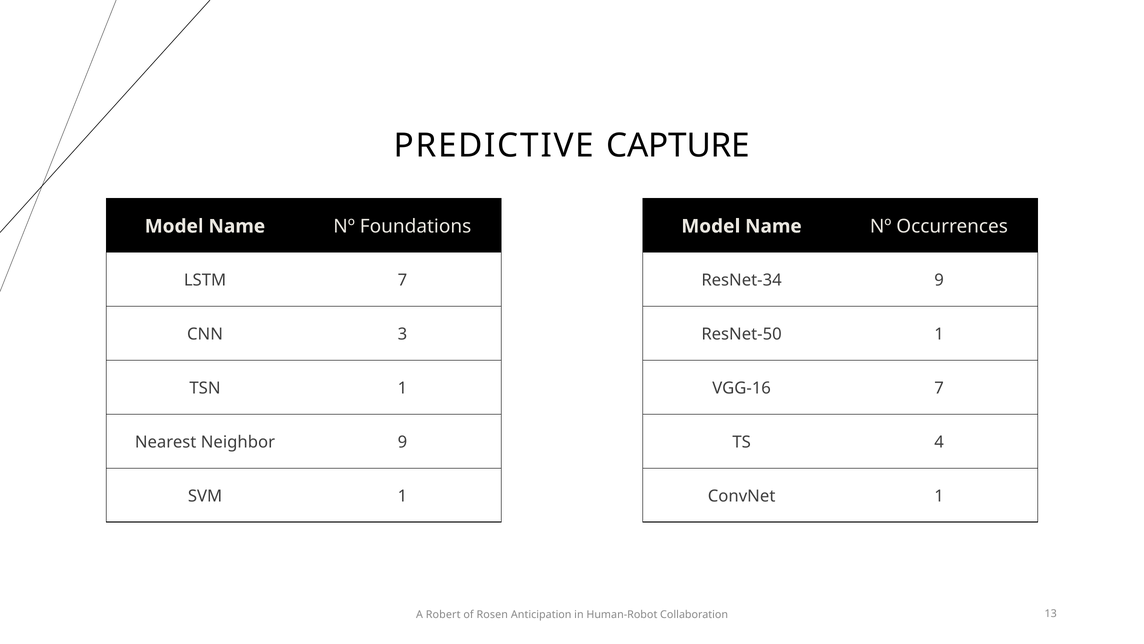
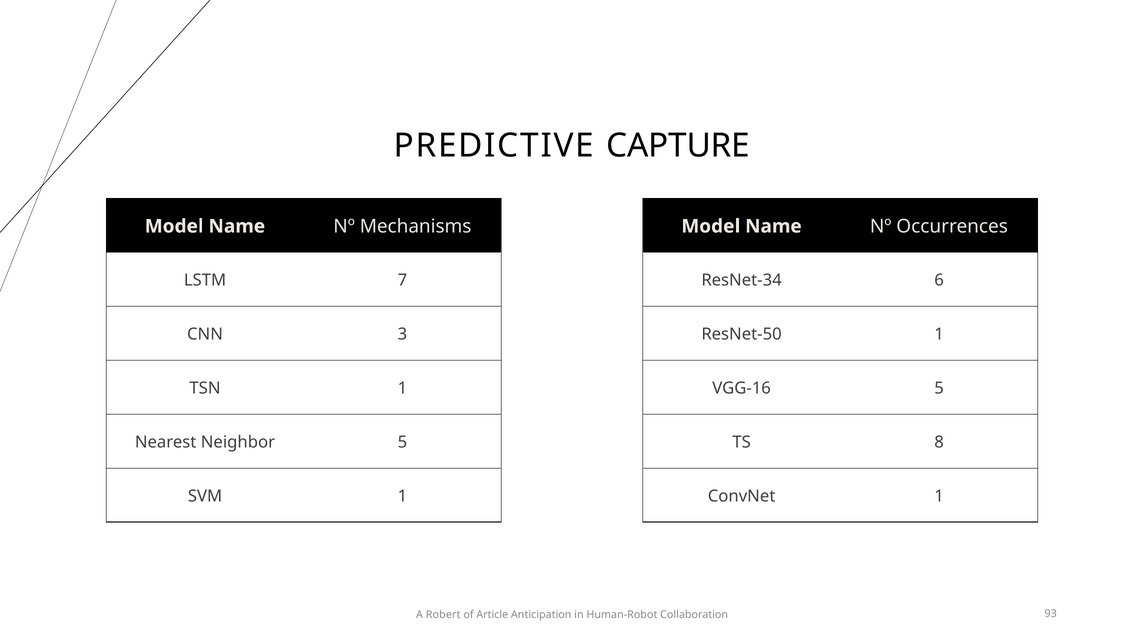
Foundations: Foundations -> Mechanisms (416, 226)
ResNet-34 9: 9 -> 6 (939, 280)
VGG-16 7: 7 -> 5 (939, 388)
Neighbor 9: 9 -> 5 (402, 442)
4: 4 -> 8 (939, 442)
Rosen: Rosen -> Article (492, 614)
13: 13 -> 93 (1051, 613)
